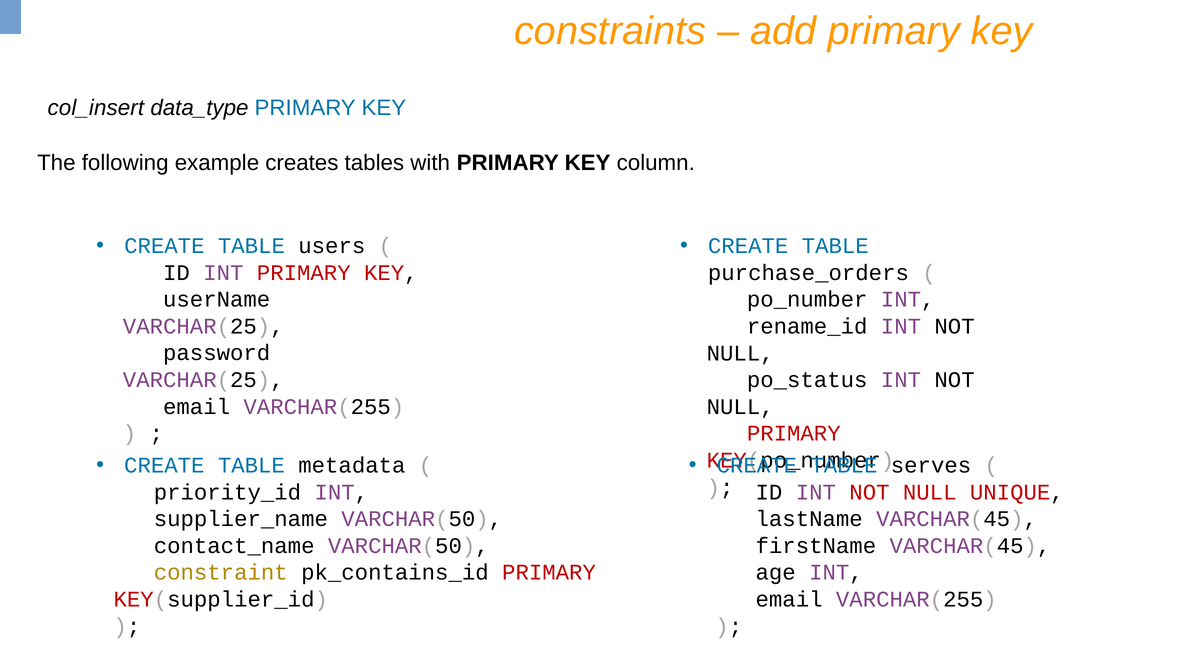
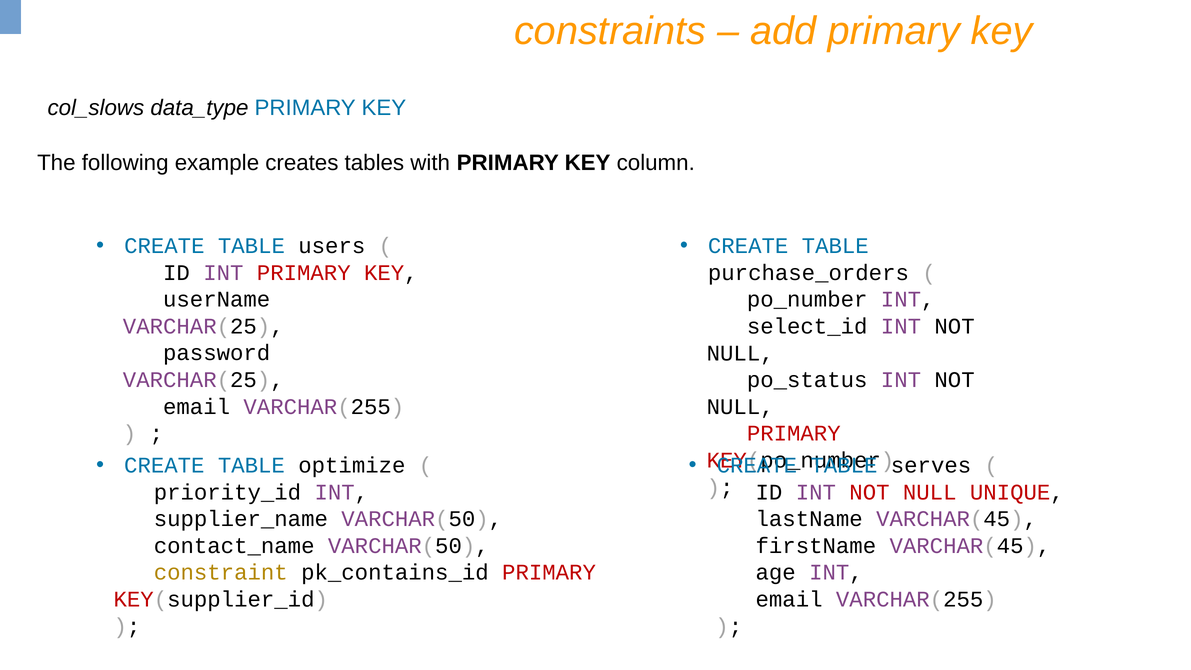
col_insert: col_insert -> col_slows (96, 108)
rename_id: rename_id -> select_id (807, 326)
metadata: metadata -> optimize (352, 465)
